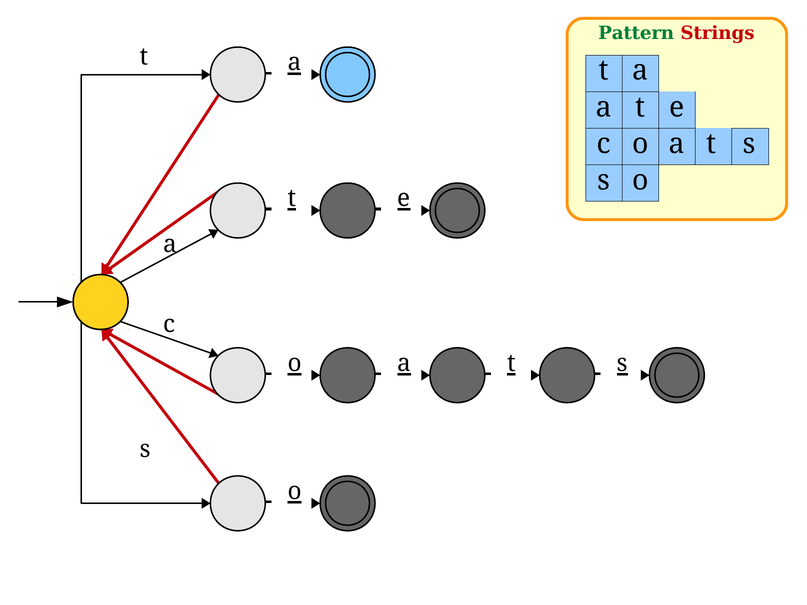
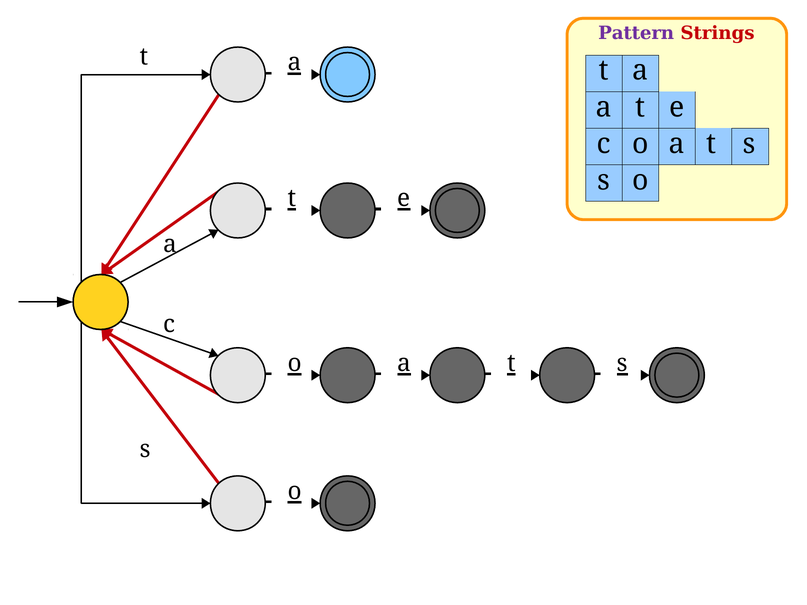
Pattern colour: green -> purple (636, 33)
